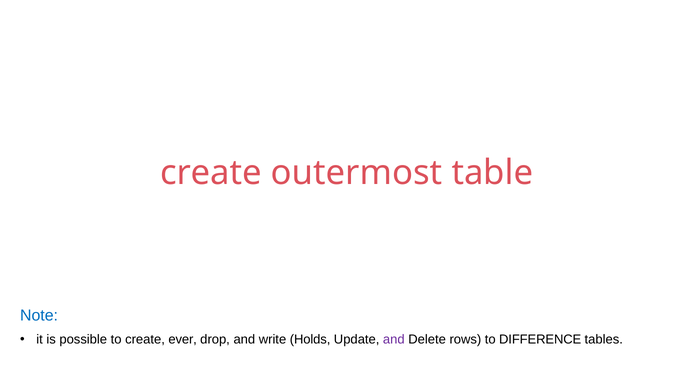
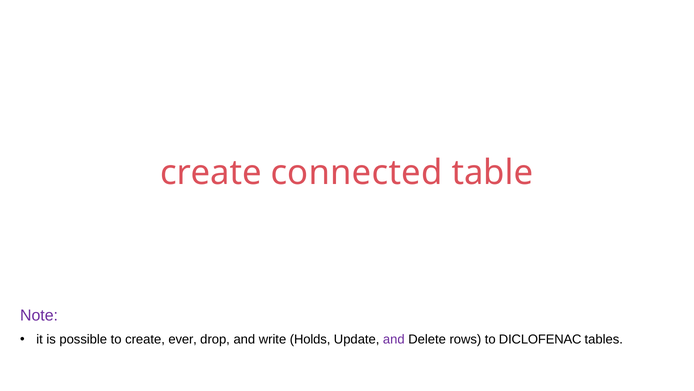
outermost: outermost -> connected (356, 173)
Note colour: blue -> purple (39, 315)
DIFFERENCE: DIFFERENCE -> DICLOFENAC (540, 339)
